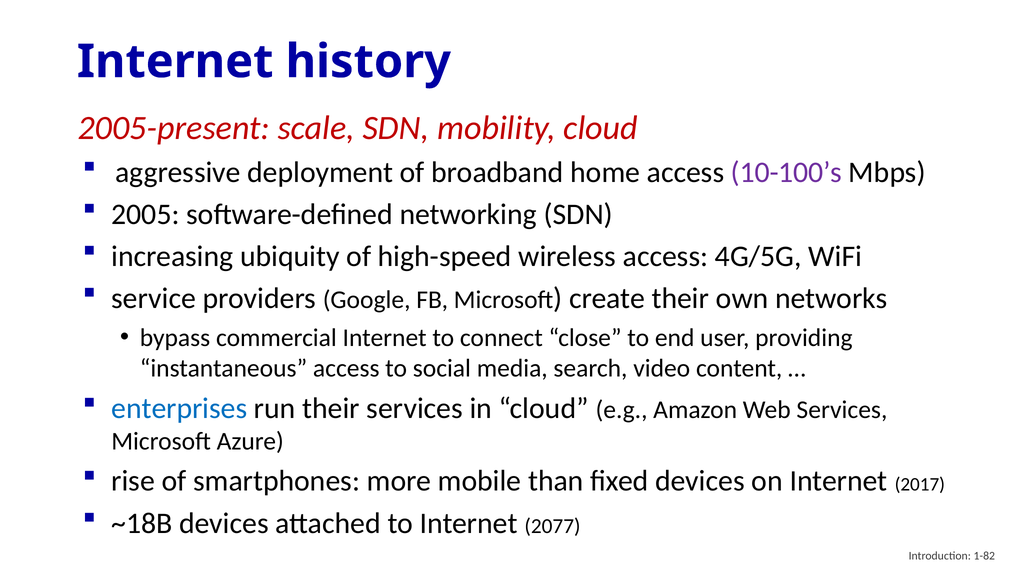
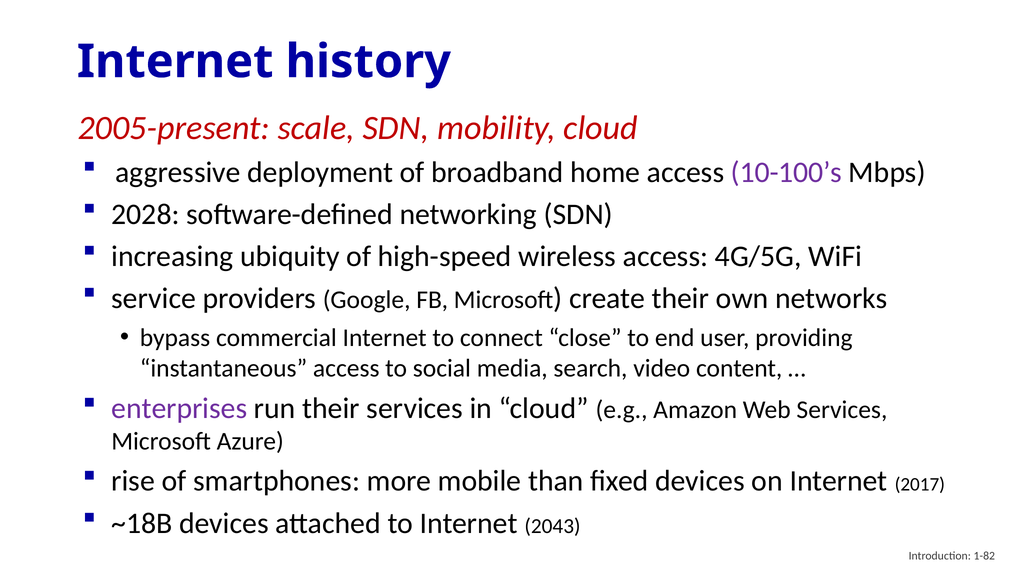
2005: 2005 -> 2028 (145, 214)
enterprises colour: blue -> purple (179, 408)
2077: 2077 -> 2043 (552, 526)
